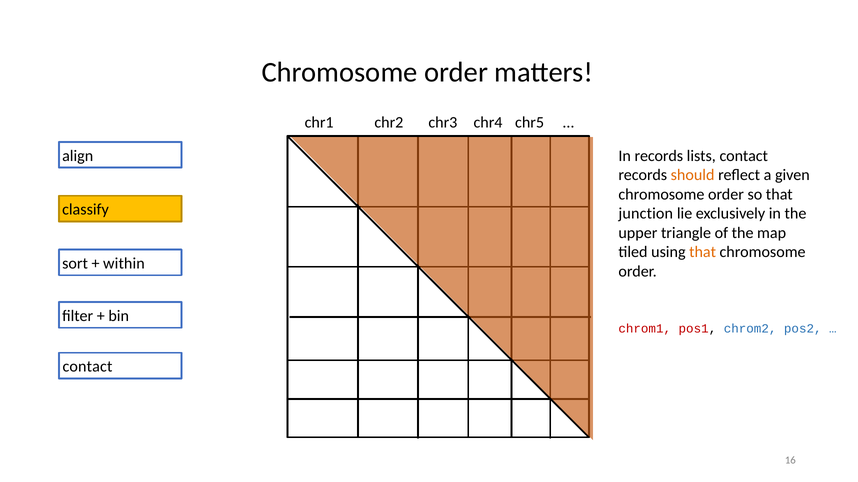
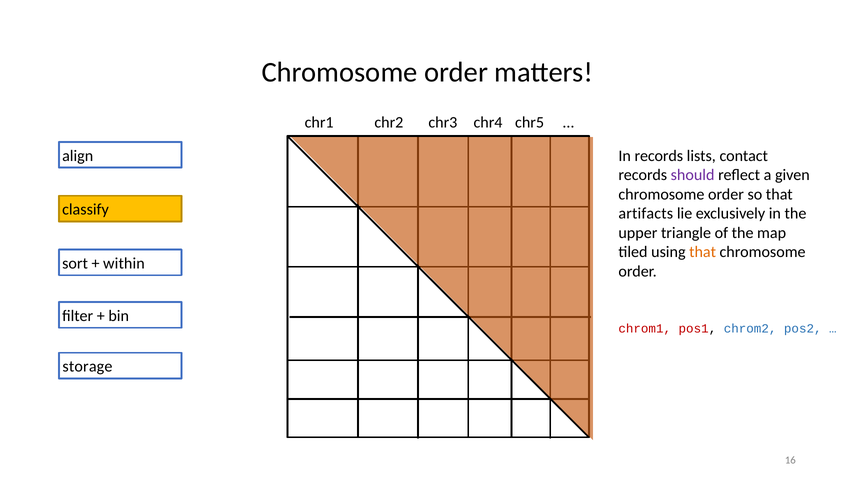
should colour: orange -> purple (693, 175)
junction: junction -> artifacts (646, 214)
contact: contact -> storage (87, 367)
